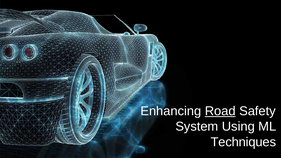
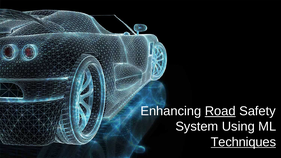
Techniques underline: none -> present (243, 142)
